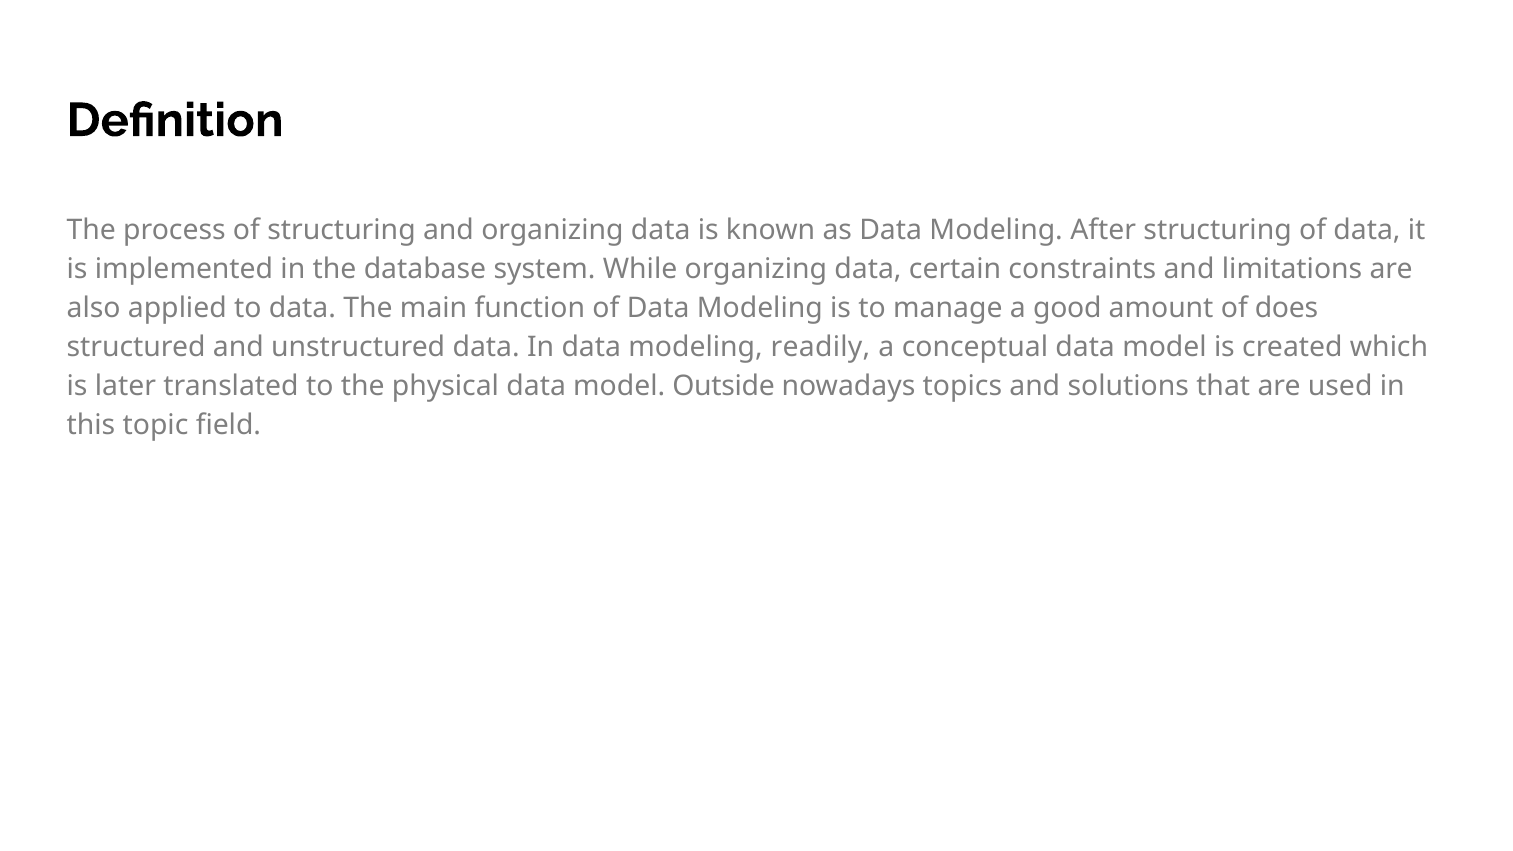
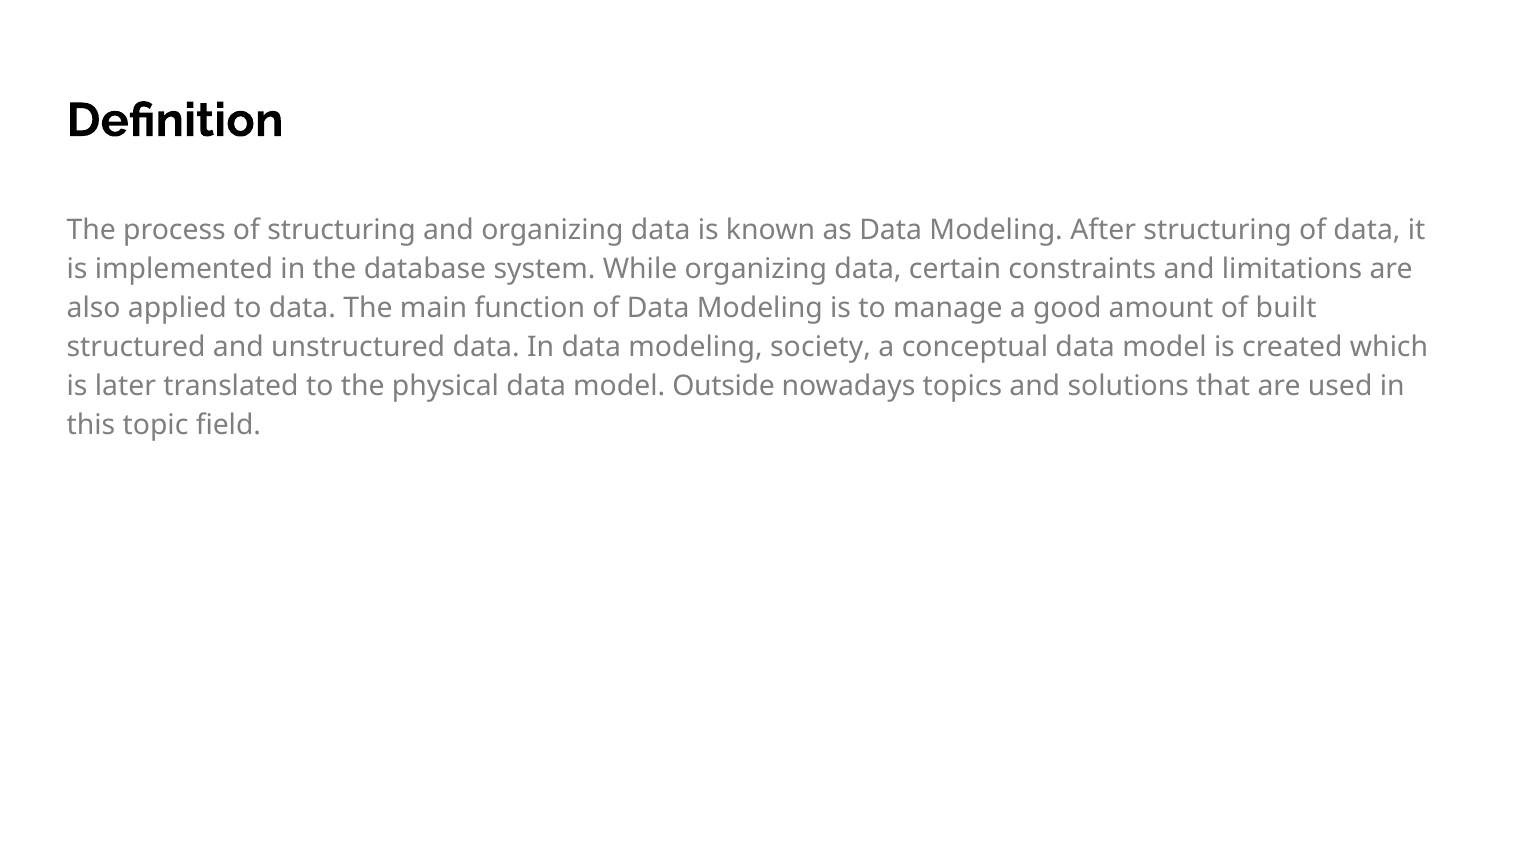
does: does -> built (1286, 308)
readily: readily -> society (821, 347)
